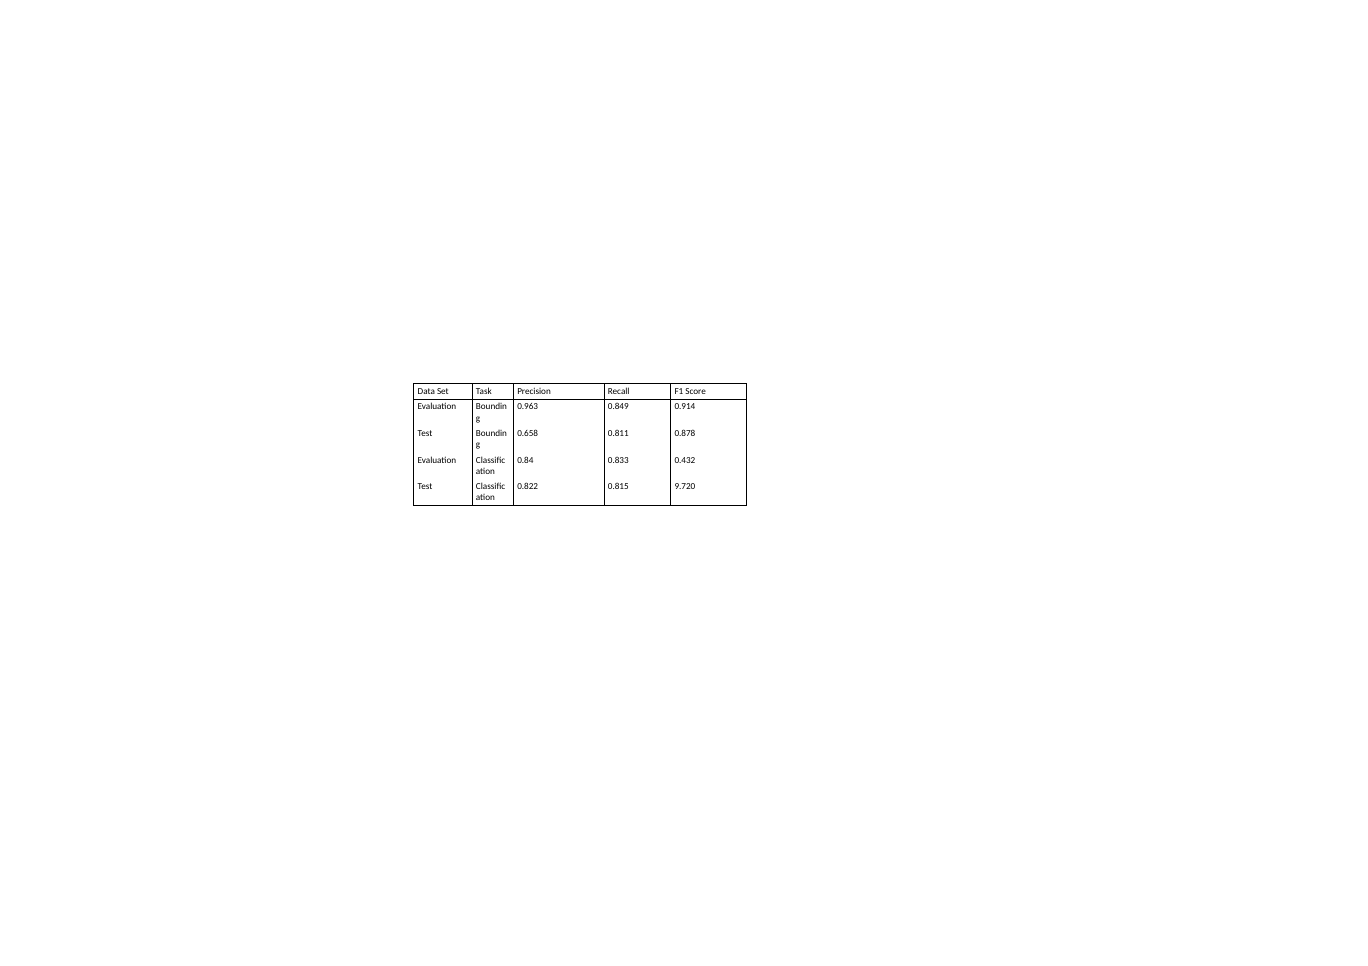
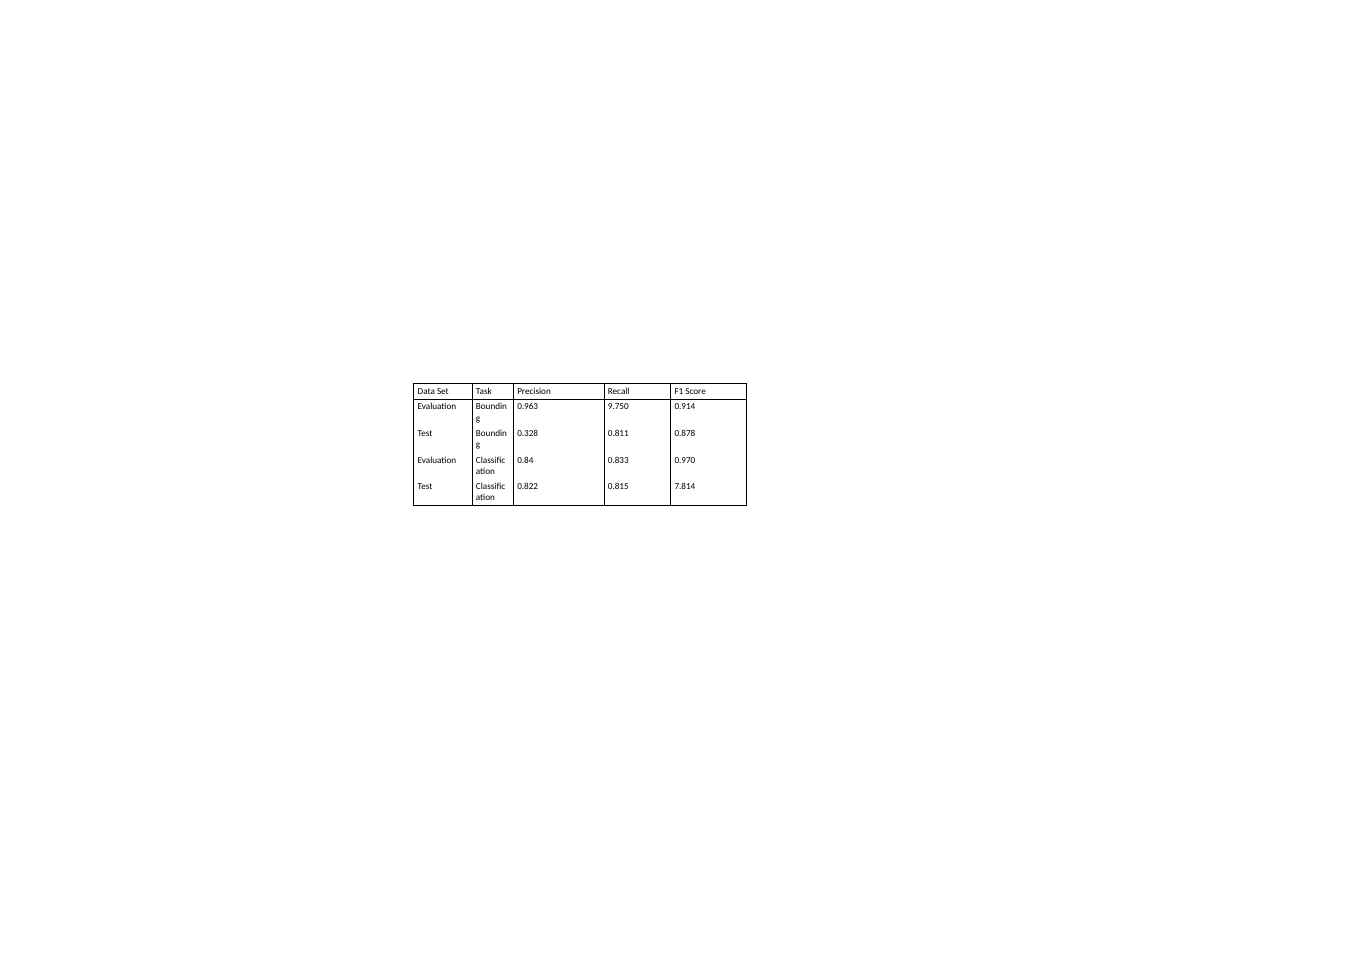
0.849: 0.849 -> 9.750 (618, 407)
0.658: 0.658 -> 0.328 (528, 434)
0.432: 0.432 -> 0.970 (685, 460)
9.720: 9.720 -> 7.814 (685, 487)
